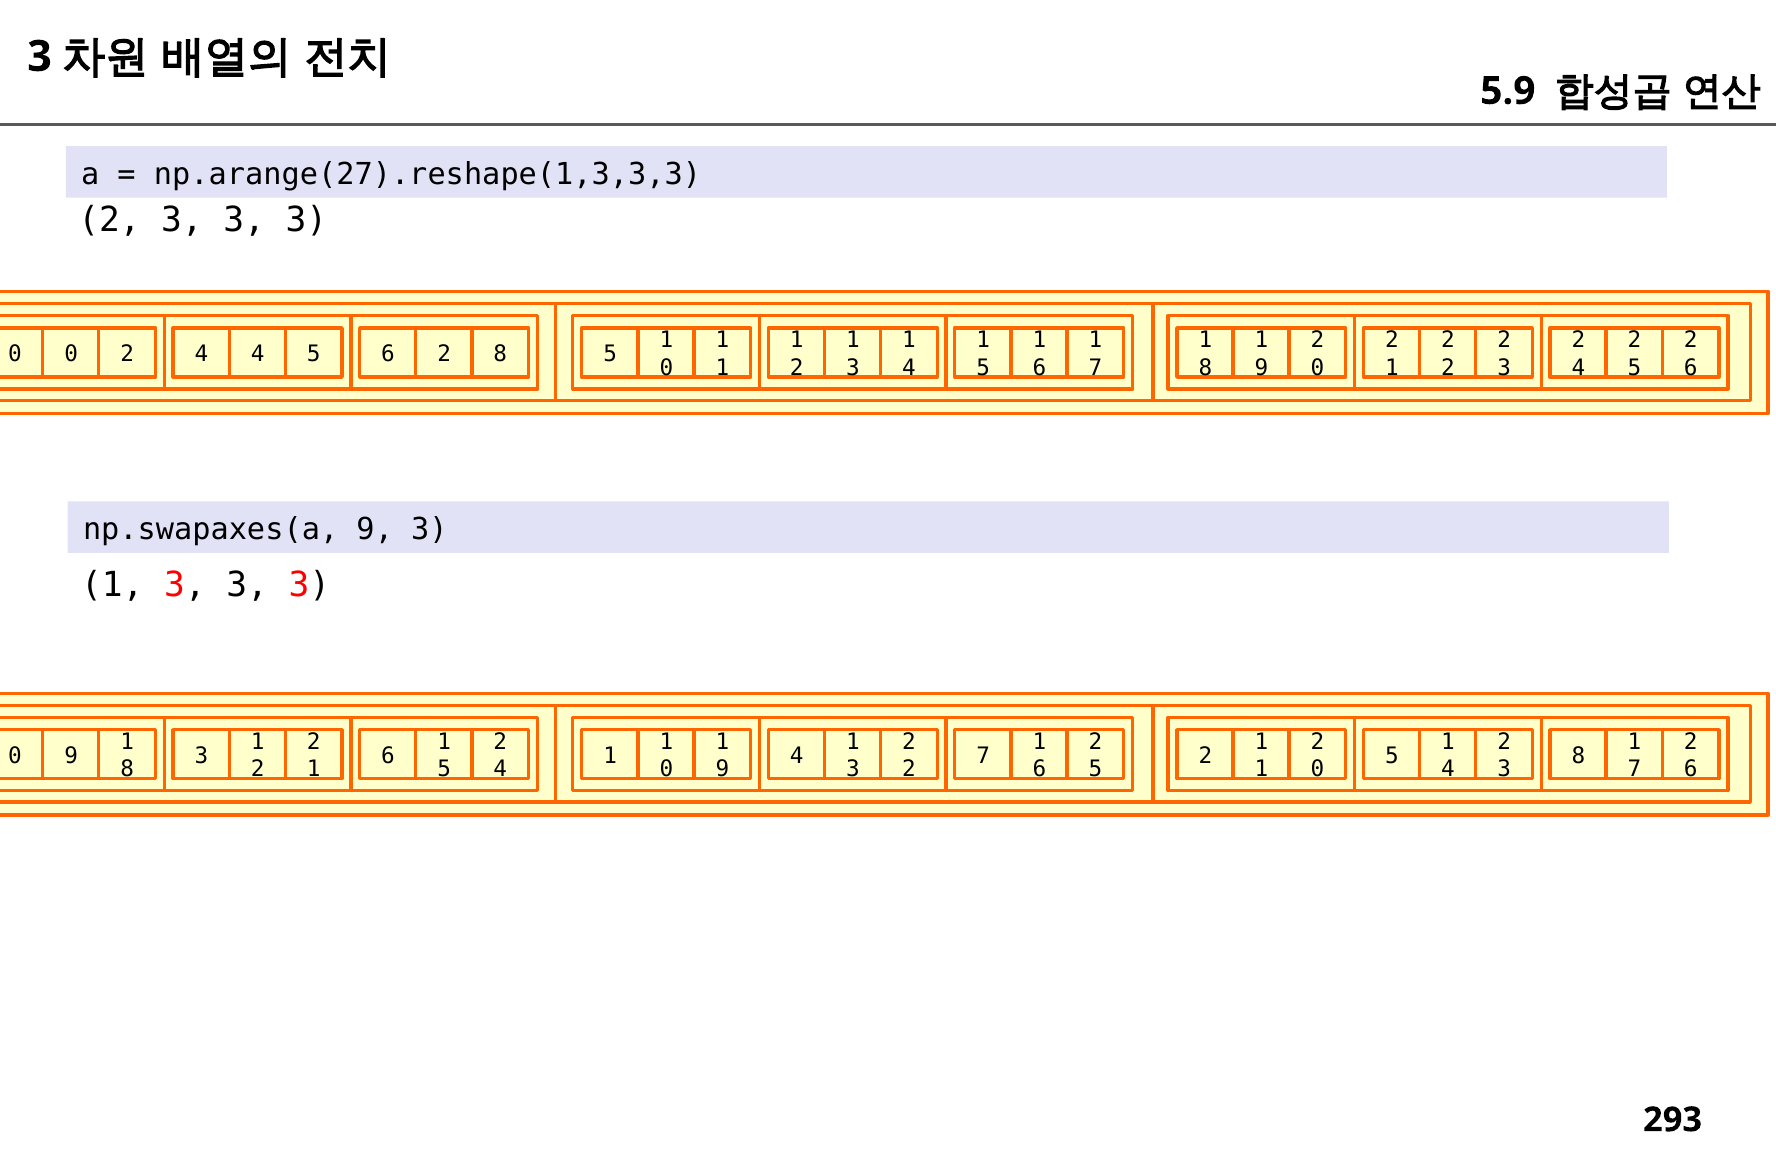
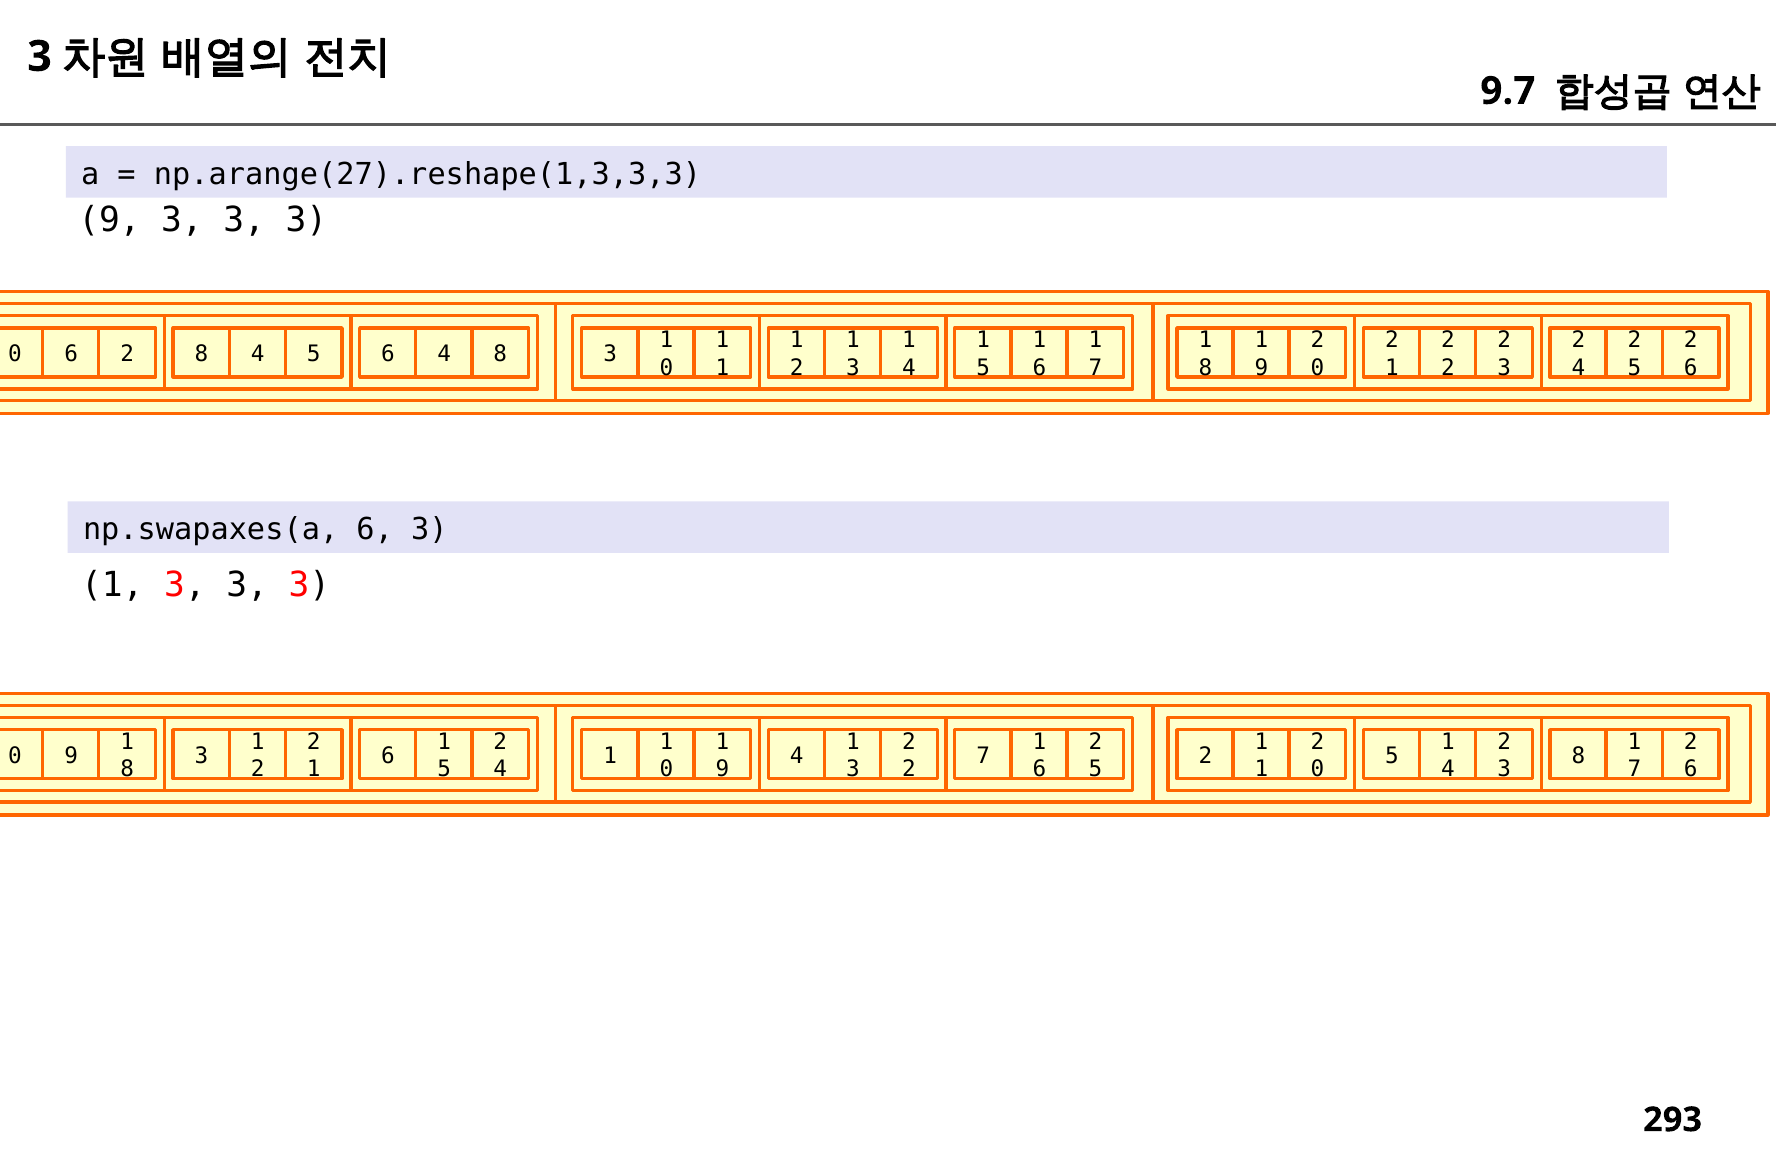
5.9: 5.9 -> 9.7 (1508, 91)
2: 2 -> 9 (109, 220)
0 0: 0 -> 6 (71, 354)
4: 4 -> 8 (202, 354)
5 6 2: 2 -> 4 (444, 354)
5: 5 -> 3 (610, 354)
np.swapaxes(a 9: 9 -> 6 (375, 529)
